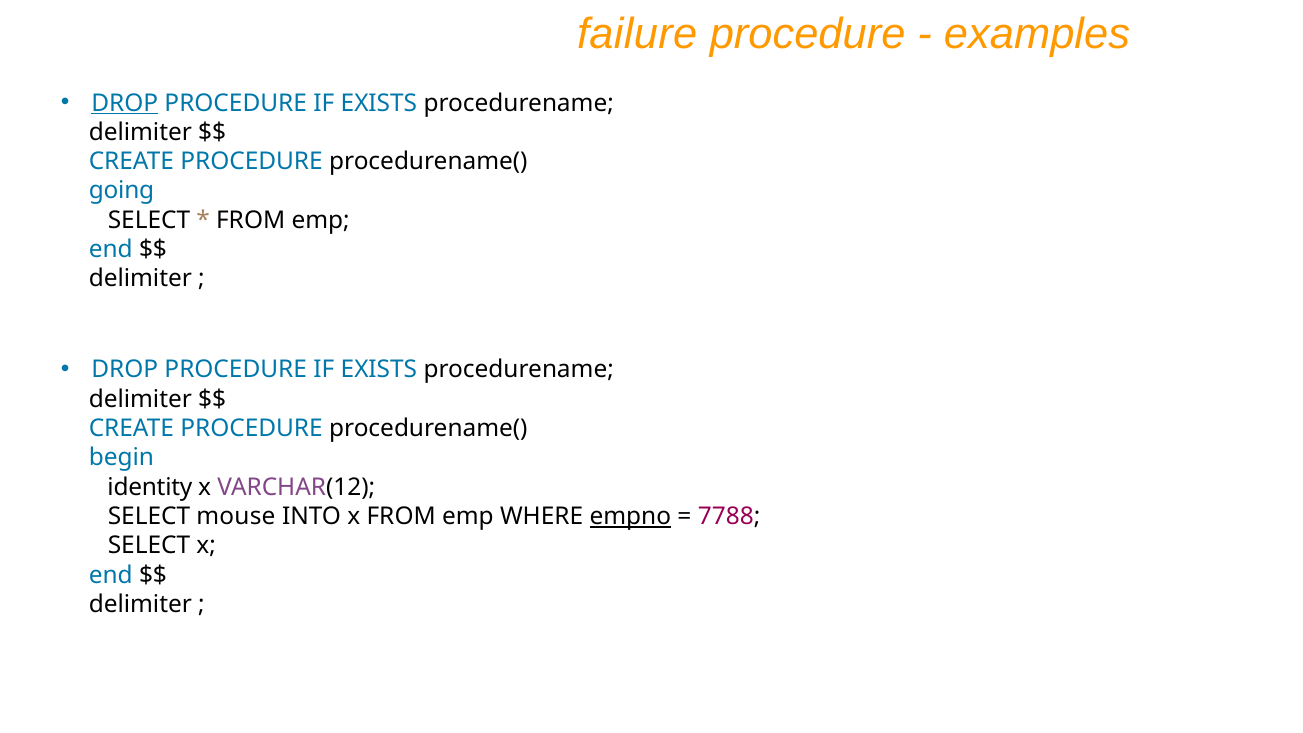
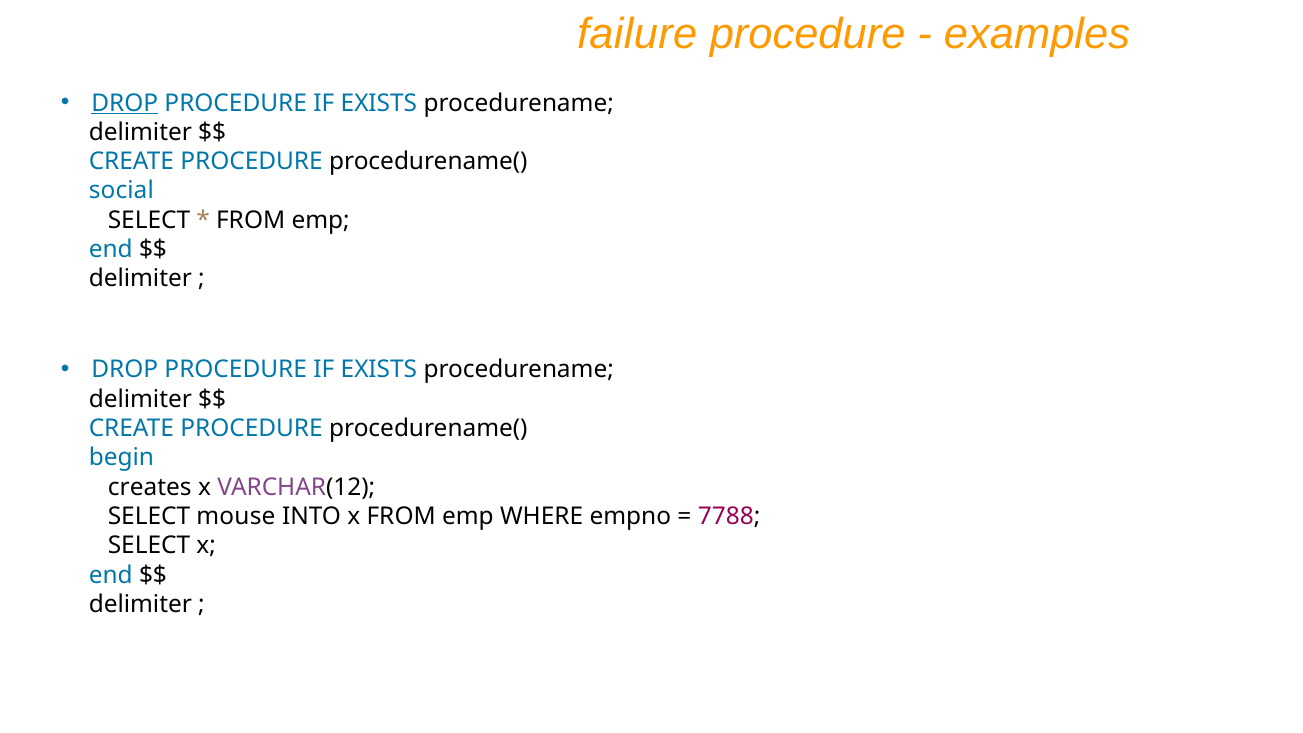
going: going -> social (121, 191)
identity: identity -> creates (150, 487)
empno underline: present -> none (630, 516)
